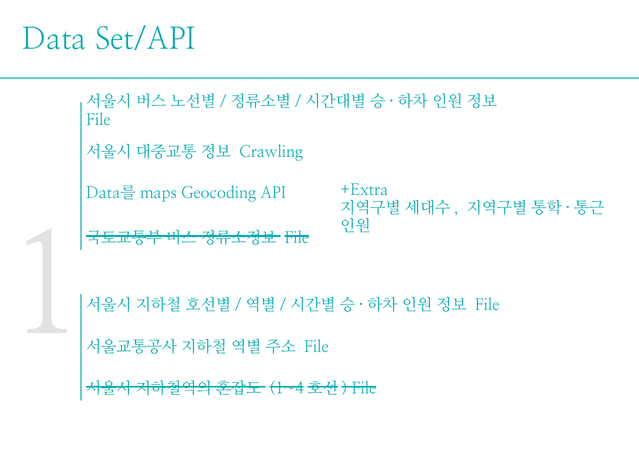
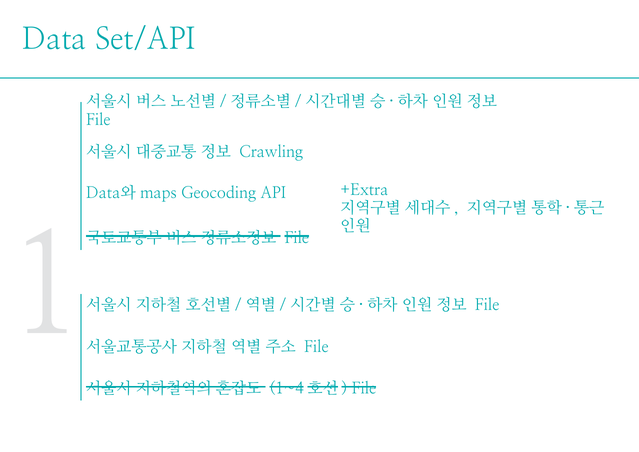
Data를: Data를 -> Data와 (111, 193)
